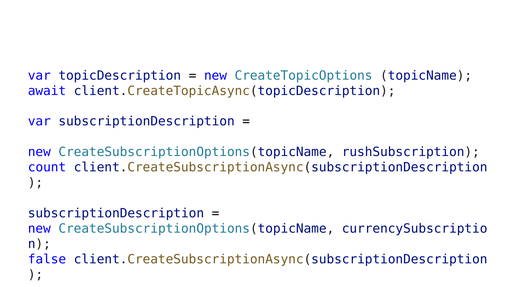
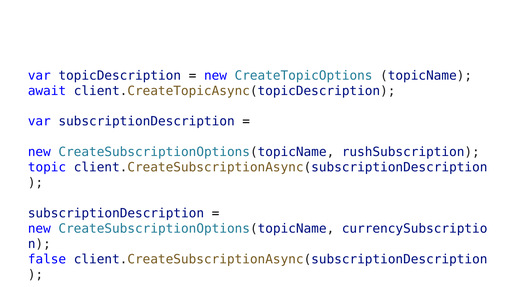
count: count -> topic (47, 167)
